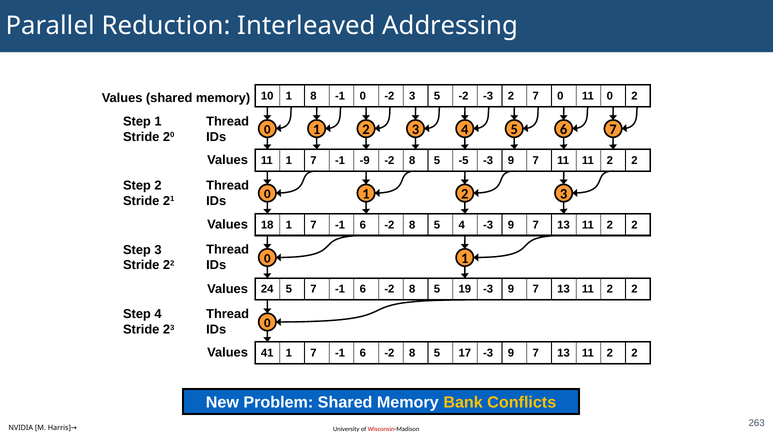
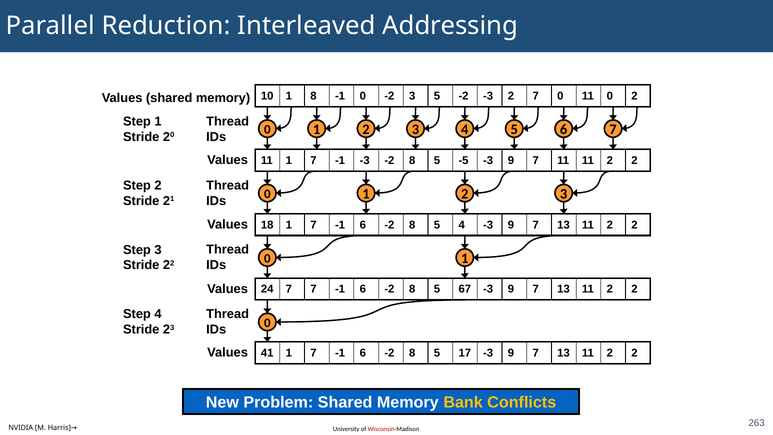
-1 -9: -9 -> -3 (365, 160)
24 5: 5 -> 7 (289, 289)
19: 19 -> 67 (465, 289)
